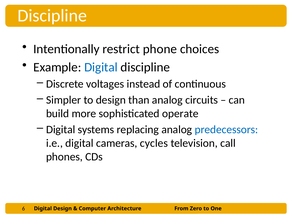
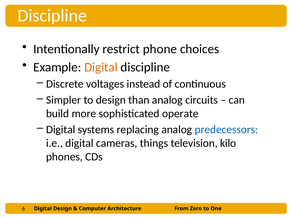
Digital colour: blue -> orange (101, 67)
cycles: cycles -> things (154, 143)
call: call -> kilo (228, 143)
